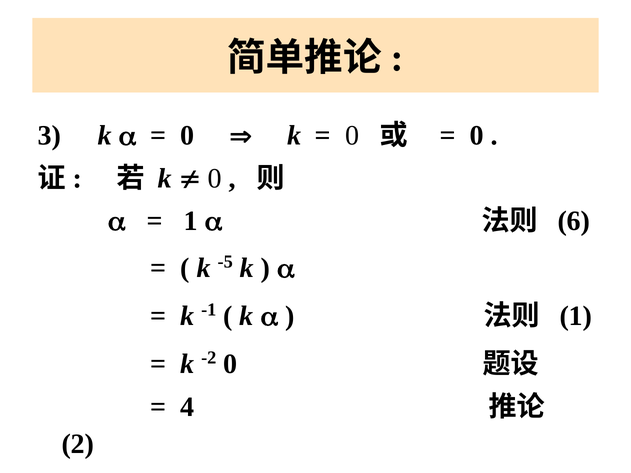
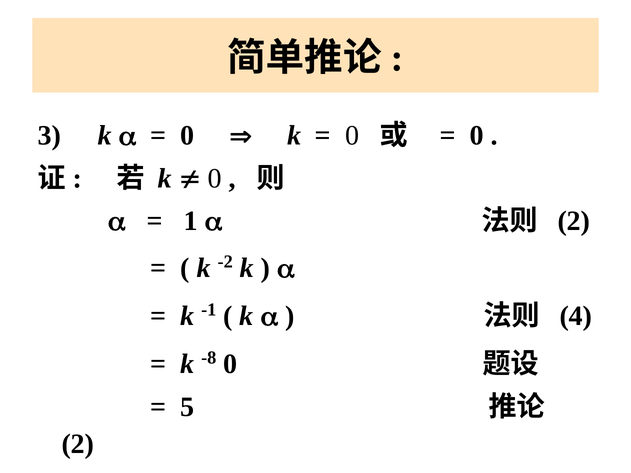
6: 6 -> 2 (574, 221)
-5: -5 -> -2 (225, 262)
1: 1 -> 4 (576, 316)
-2: -2 -> -8 (209, 358)
4: 4 -> 5 (187, 407)
